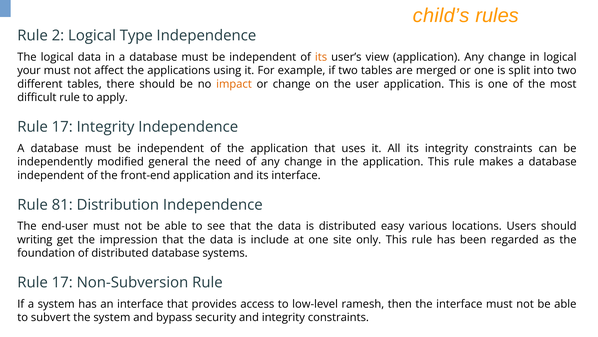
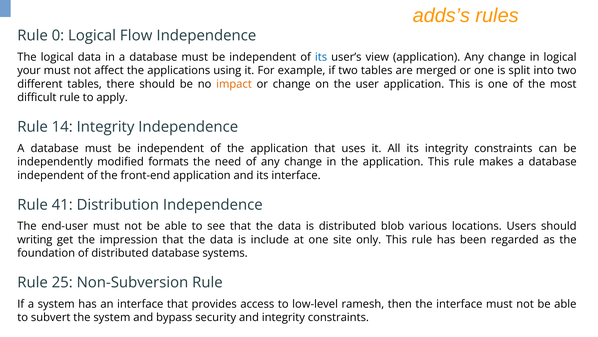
child’s: child’s -> adds’s (441, 16)
2: 2 -> 0 (58, 36)
Type: Type -> Flow (136, 36)
its colour: orange -> blue (321, 57)
17: 17 -> 14 (62, 127)
general: general -> formats (169, 162)
81: 81 -> 41 (62, 204)
easy: easy -> blob (393, 226)
17: 17 -> 25 (62, 282)
